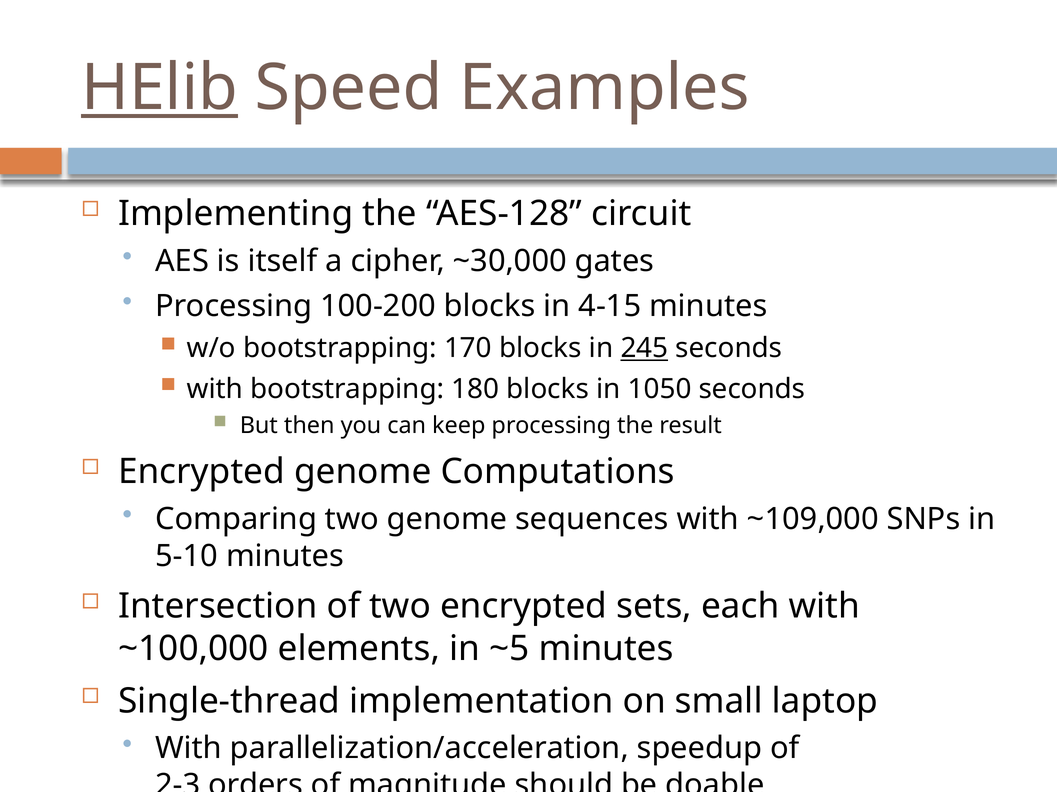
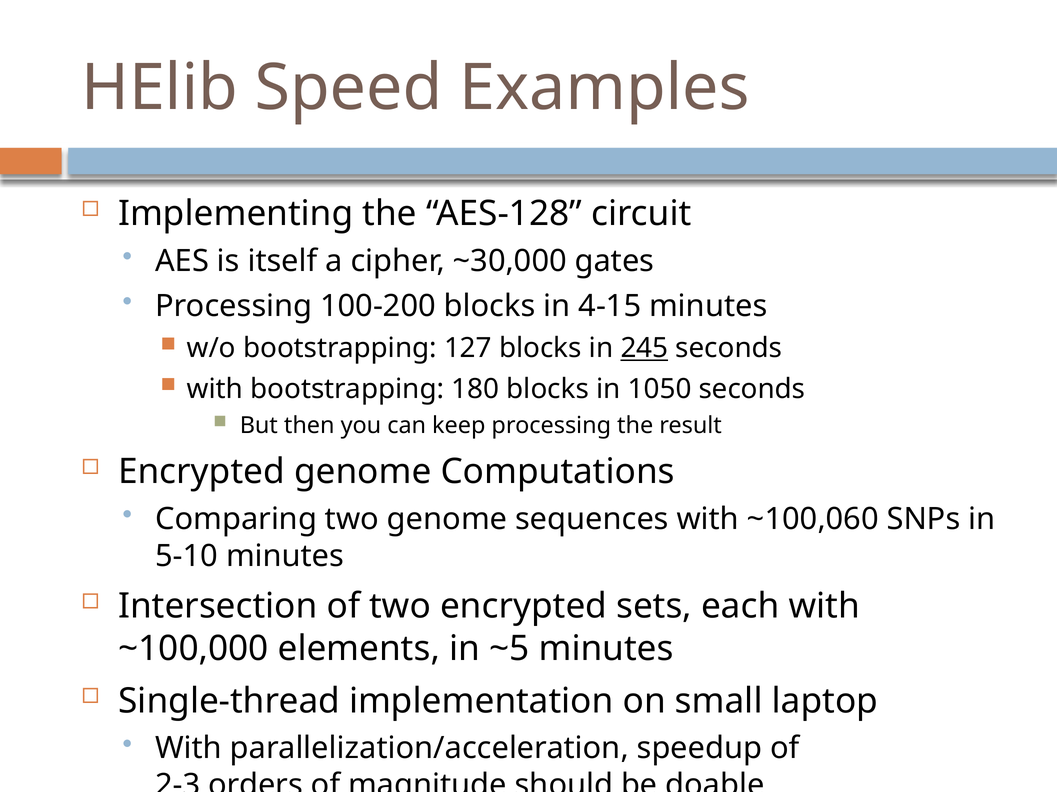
HElib underline: present -> none (160, 88)
170: 170 -> 127 (468, 349)
~109,000: ~109,000 -> ~100,060 (813, 519)
